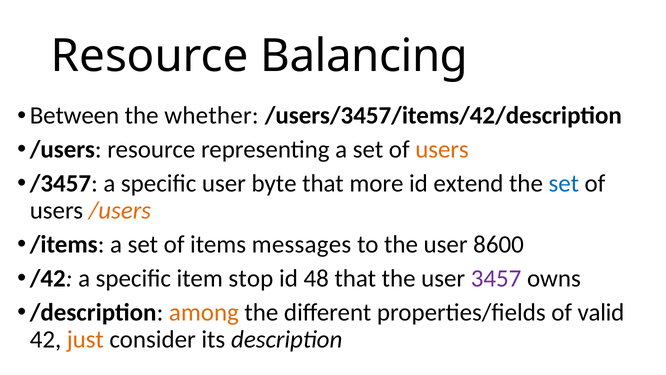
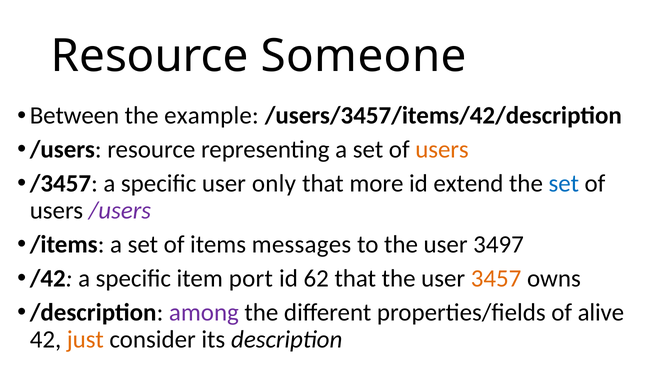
Balancing: Balancing -> Someone (364, 56)
whether: whether -> example (211, 116)
byte: byte -> only (274, 183)
/users colour: orange -> purple (120, 210)
8600: 8600 -> 3497 (499, 244)
stop: stop -> port (251, 278)
48: 48 -> 62 (316, 278)
3457 colour: purple -> orange (496, 278)
among colour: orange -> purple (204, 312)
valid: valid -> alive (601, 312)
